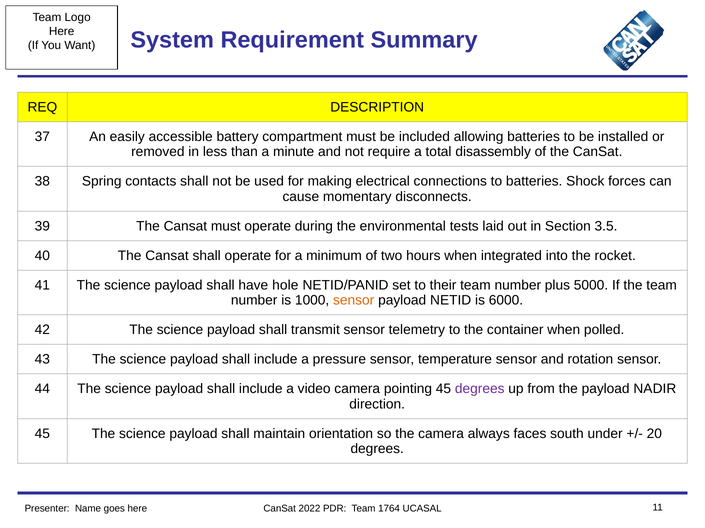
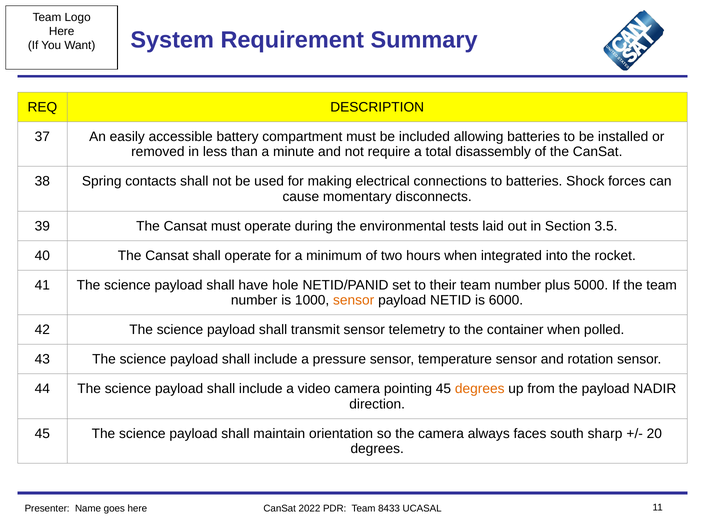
degrees colour: purple -> orange (480, 389)
under: under -> sharp (605, 434)
1764: 1764 -> 8433 (389, 509)
